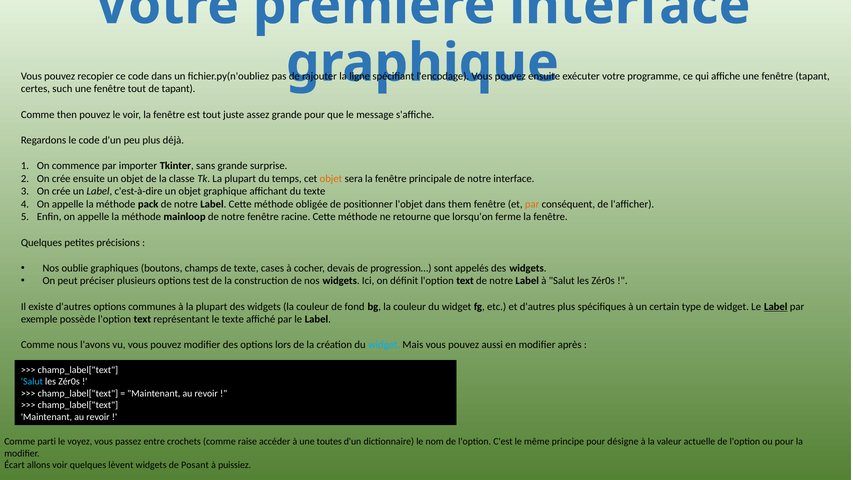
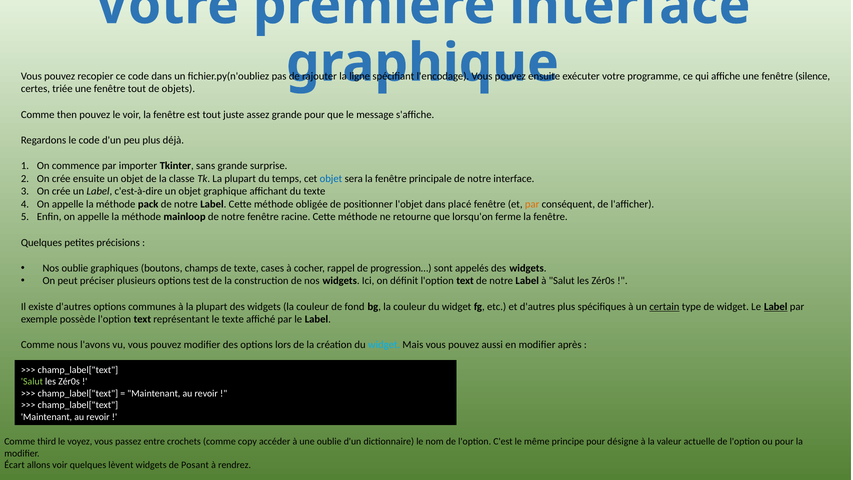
fenêtre tapant: tapant -> silence (813, 76)
such: such -> triée (62, 89)
de tapant: tapant -> objets (178, 89)
objet colour: orange -> blue (331, 179)
them: them -> placé (460, 204)
devais: devais -> rappel (341, 268)
certain underline: none -> present (664, 306)
Salut colour: light blue -> light green (32, 381)
parti: parti -> third (47, 441)
raise: raise -> copy (247, 441)
une toutes: toutes -> oublie (329, 441)
puissiez: puissiez -> rendrez (235, 465)
